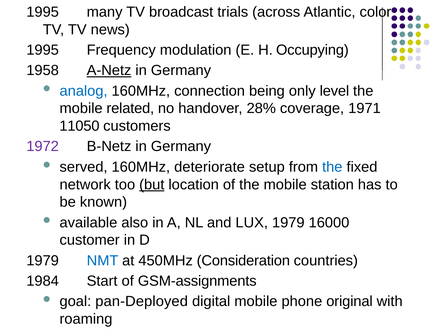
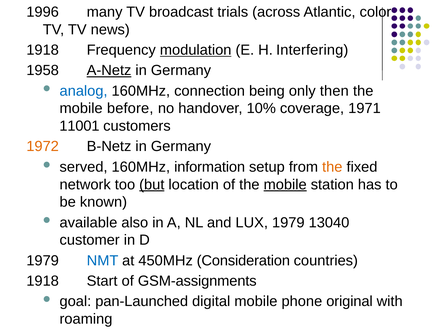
1995: 1995 -> 1996 (43, 12)
1995: 1995 -> 1918 (43, 50)
modulation underline: none -> present (196, 50)
Occupying: Occupying -> Interfering (312, 50)
level: level -> then (334, 91)
related: related -> before (130, 109)
28%: 28% -> 10% (261, 109)
11050: 11050 -> 11001 (79, 126)
1972 colour: purple -> orange (43, 147)
deteriorate: deteriorate -> information (210, 167)
the colour: blue -> orange (332, 167)
mobile underline: none -> present (285, 185)
16000: 16000 -> 13040 (329, 223)
1984: 1984 -> 1918 (43, 281)
pan-Deployed: pan-Deployed -> pan-Launched (142, 302)
